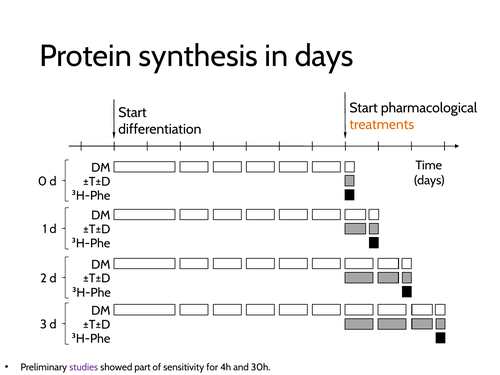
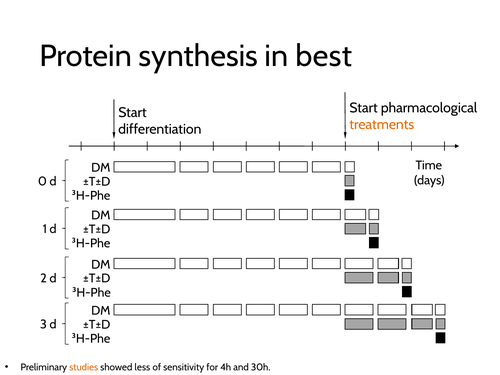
in days: days -> best (324, 56)
studies colour: purple -> orange (84, 367)
part: part -> less (142, 367)
